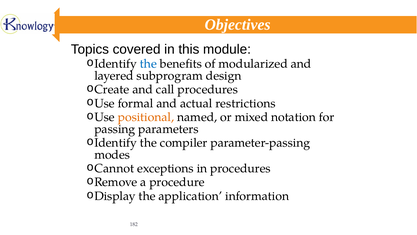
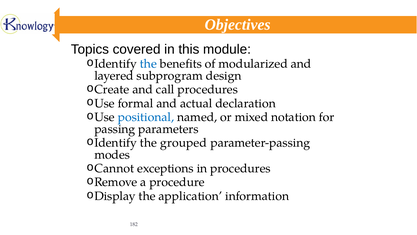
restrictions: restrictions -> declaration (246, 103)
positional colour: orange -> blue (146, 117)
compiler: compiler -> grouped (184, 143)
